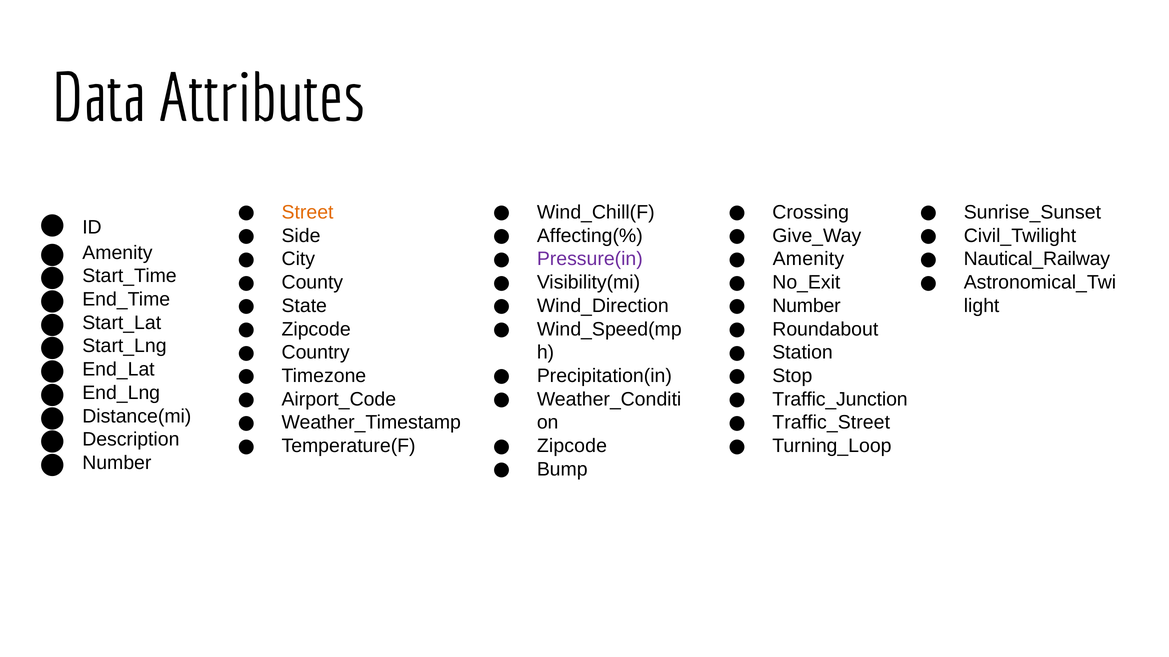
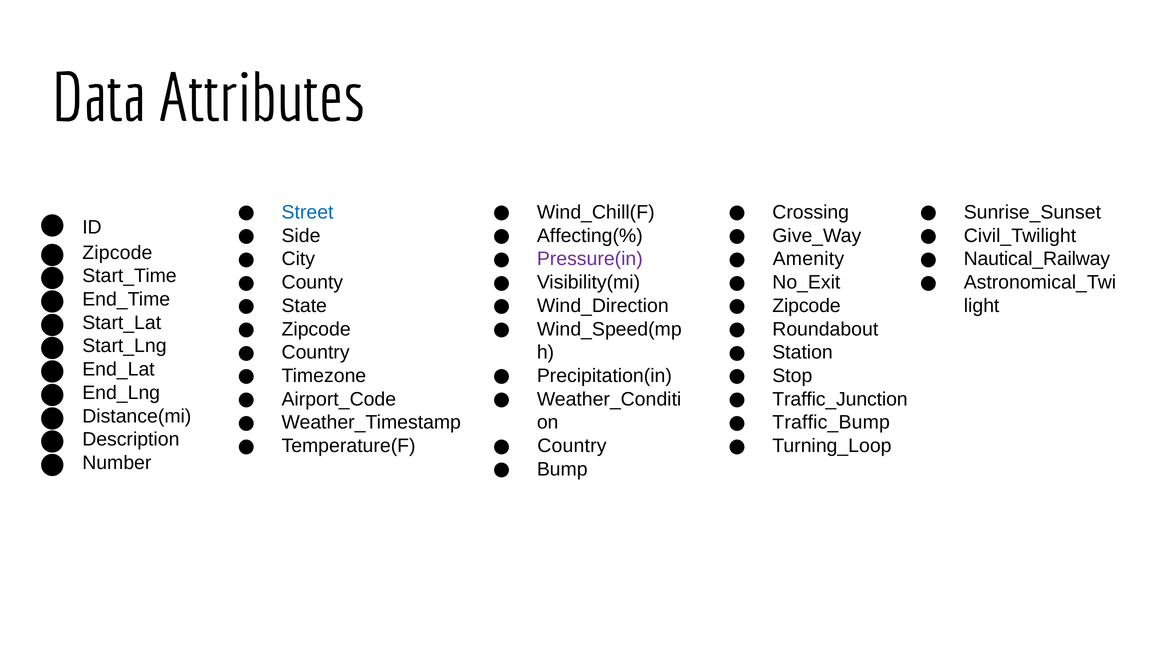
Street colour: orange -> blue (308, 213)
Amenity: Amenity -> Zipcode (117, 253)
Number: Number -> Zipcode (806, 306)
Traffic_Street: Traffic_Street -> Traffic_Bump (831, 423)
Zipcode: Zipcode -> Country (572, 446)
